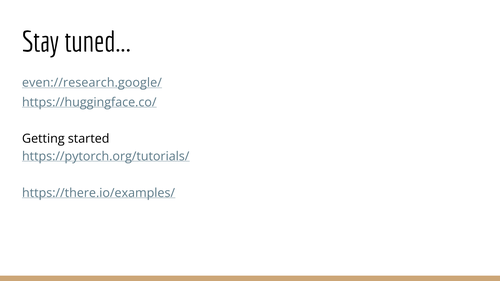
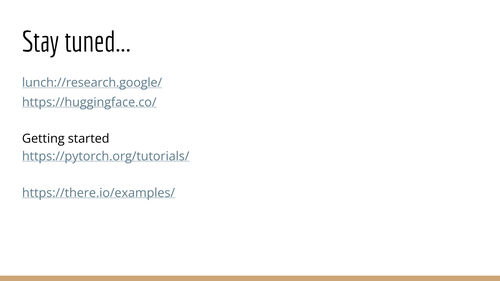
even://research.google/: even://research.google/ -> lunch://research.google/ (92, 83)
